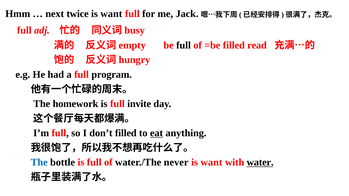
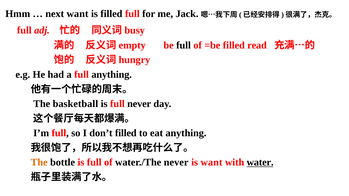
next twice: twice -> want (78, 14)
want: want -> filled (111, 14)
full program: program -> anything (112, 75)
homework: homework -> basketball (75, 104)
full invite: invite -> never (139, 104)
eat underline: present -> none (156, 133)
The colour: blue -> orange (39, 163)
